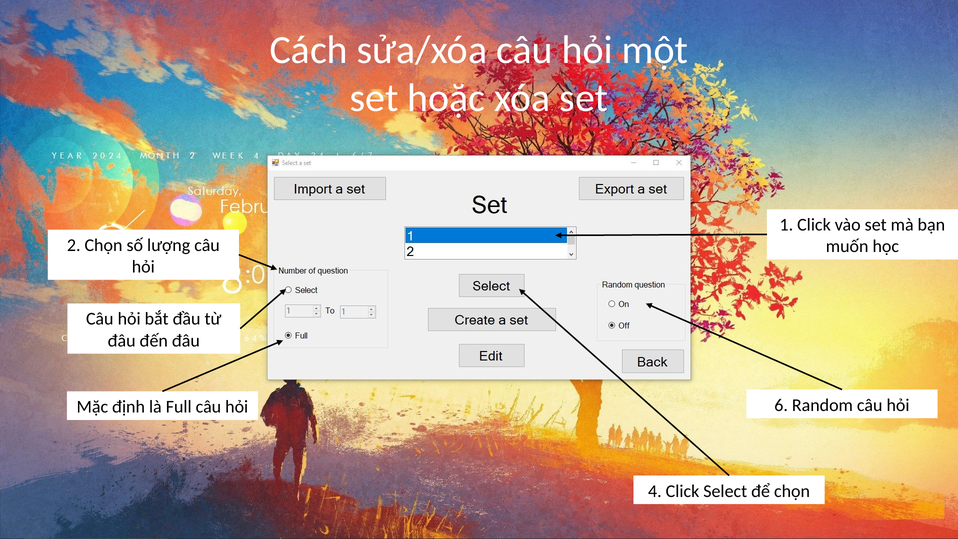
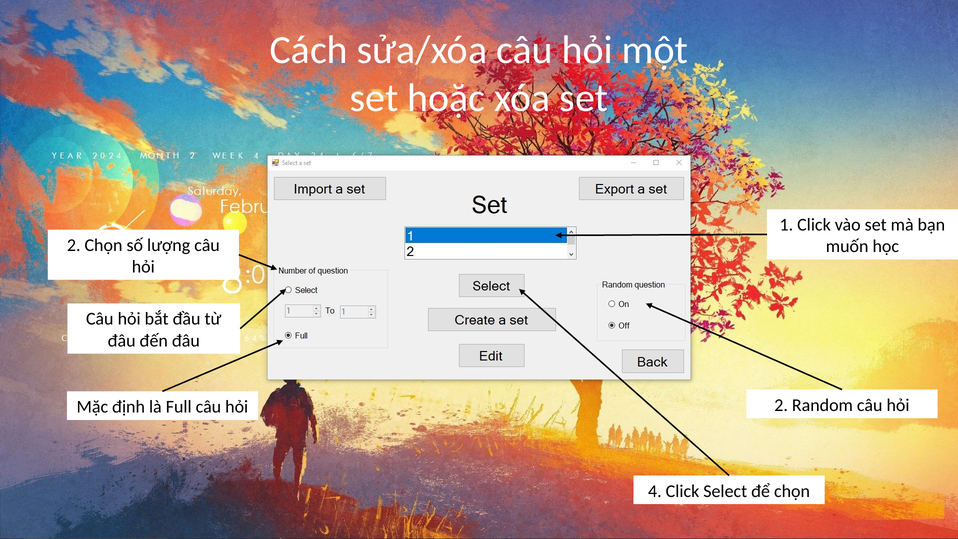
hỏi 6: 6 -> 2 (781, 405)
